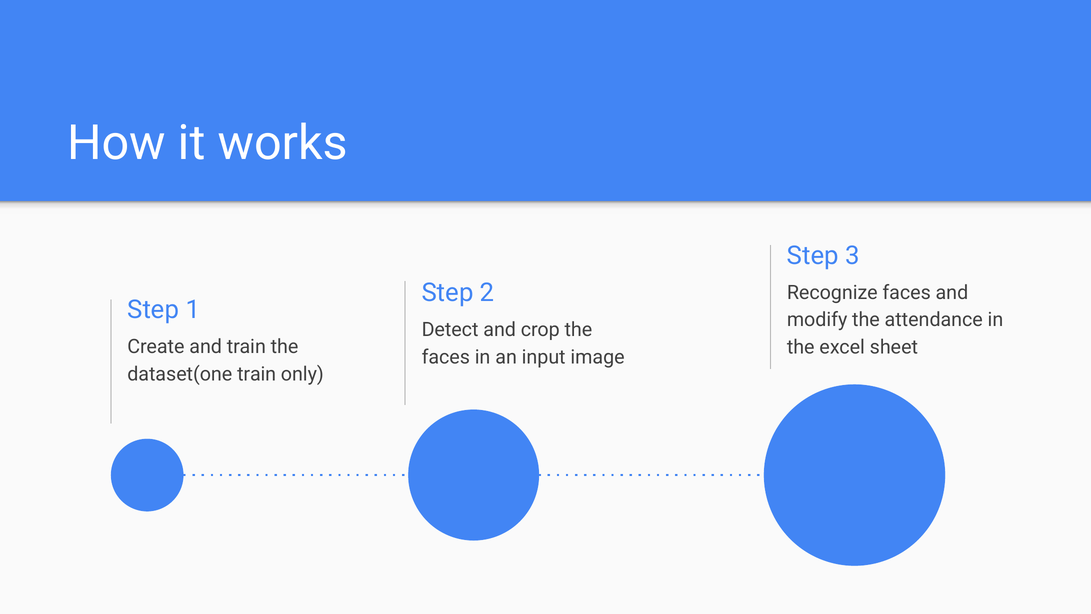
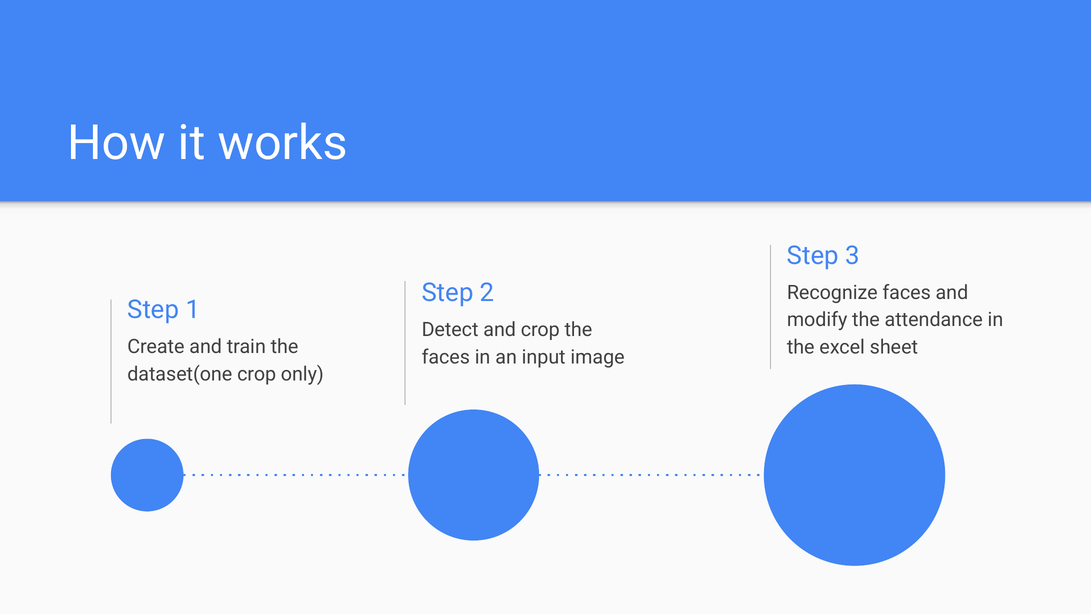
dataset(one train: train -> crop (257, 374)
